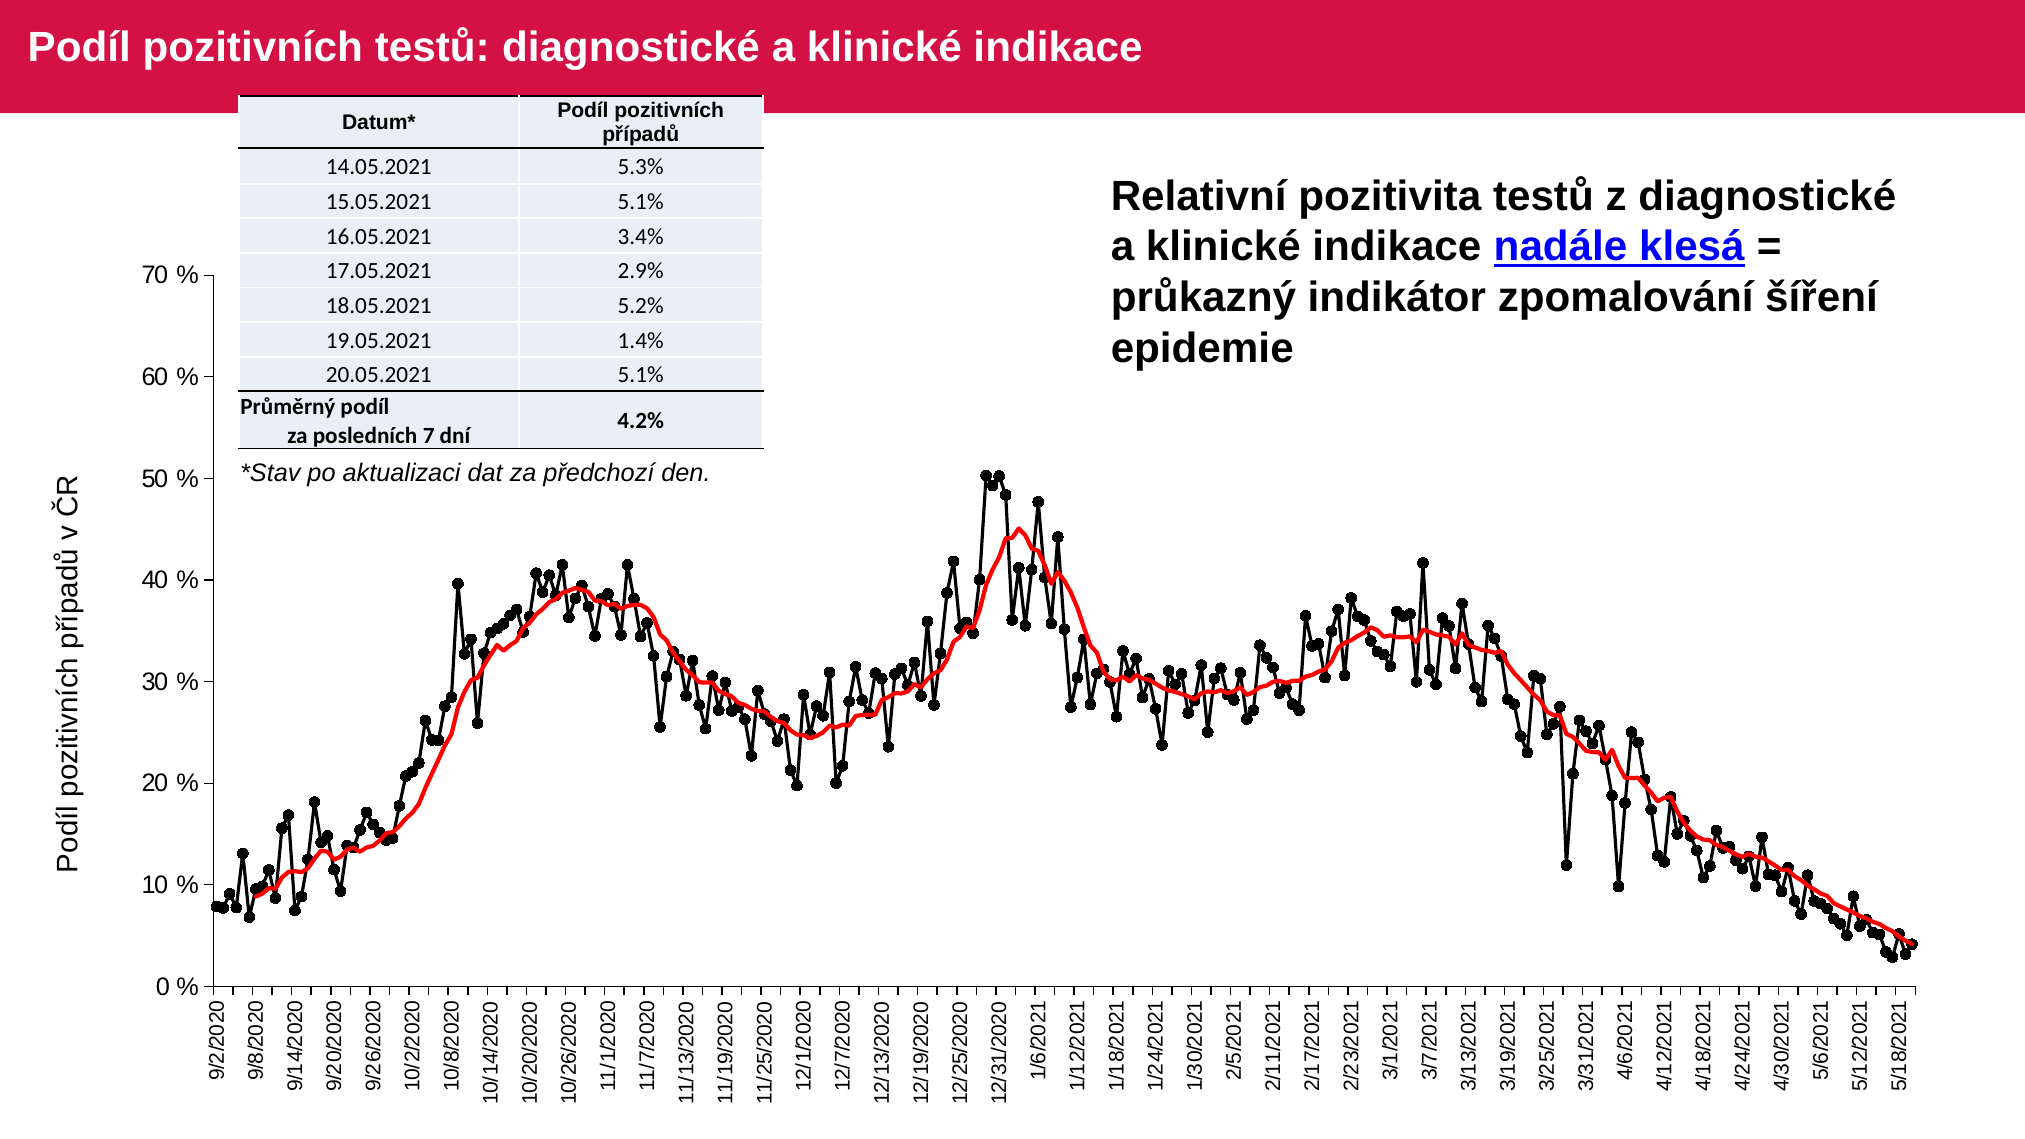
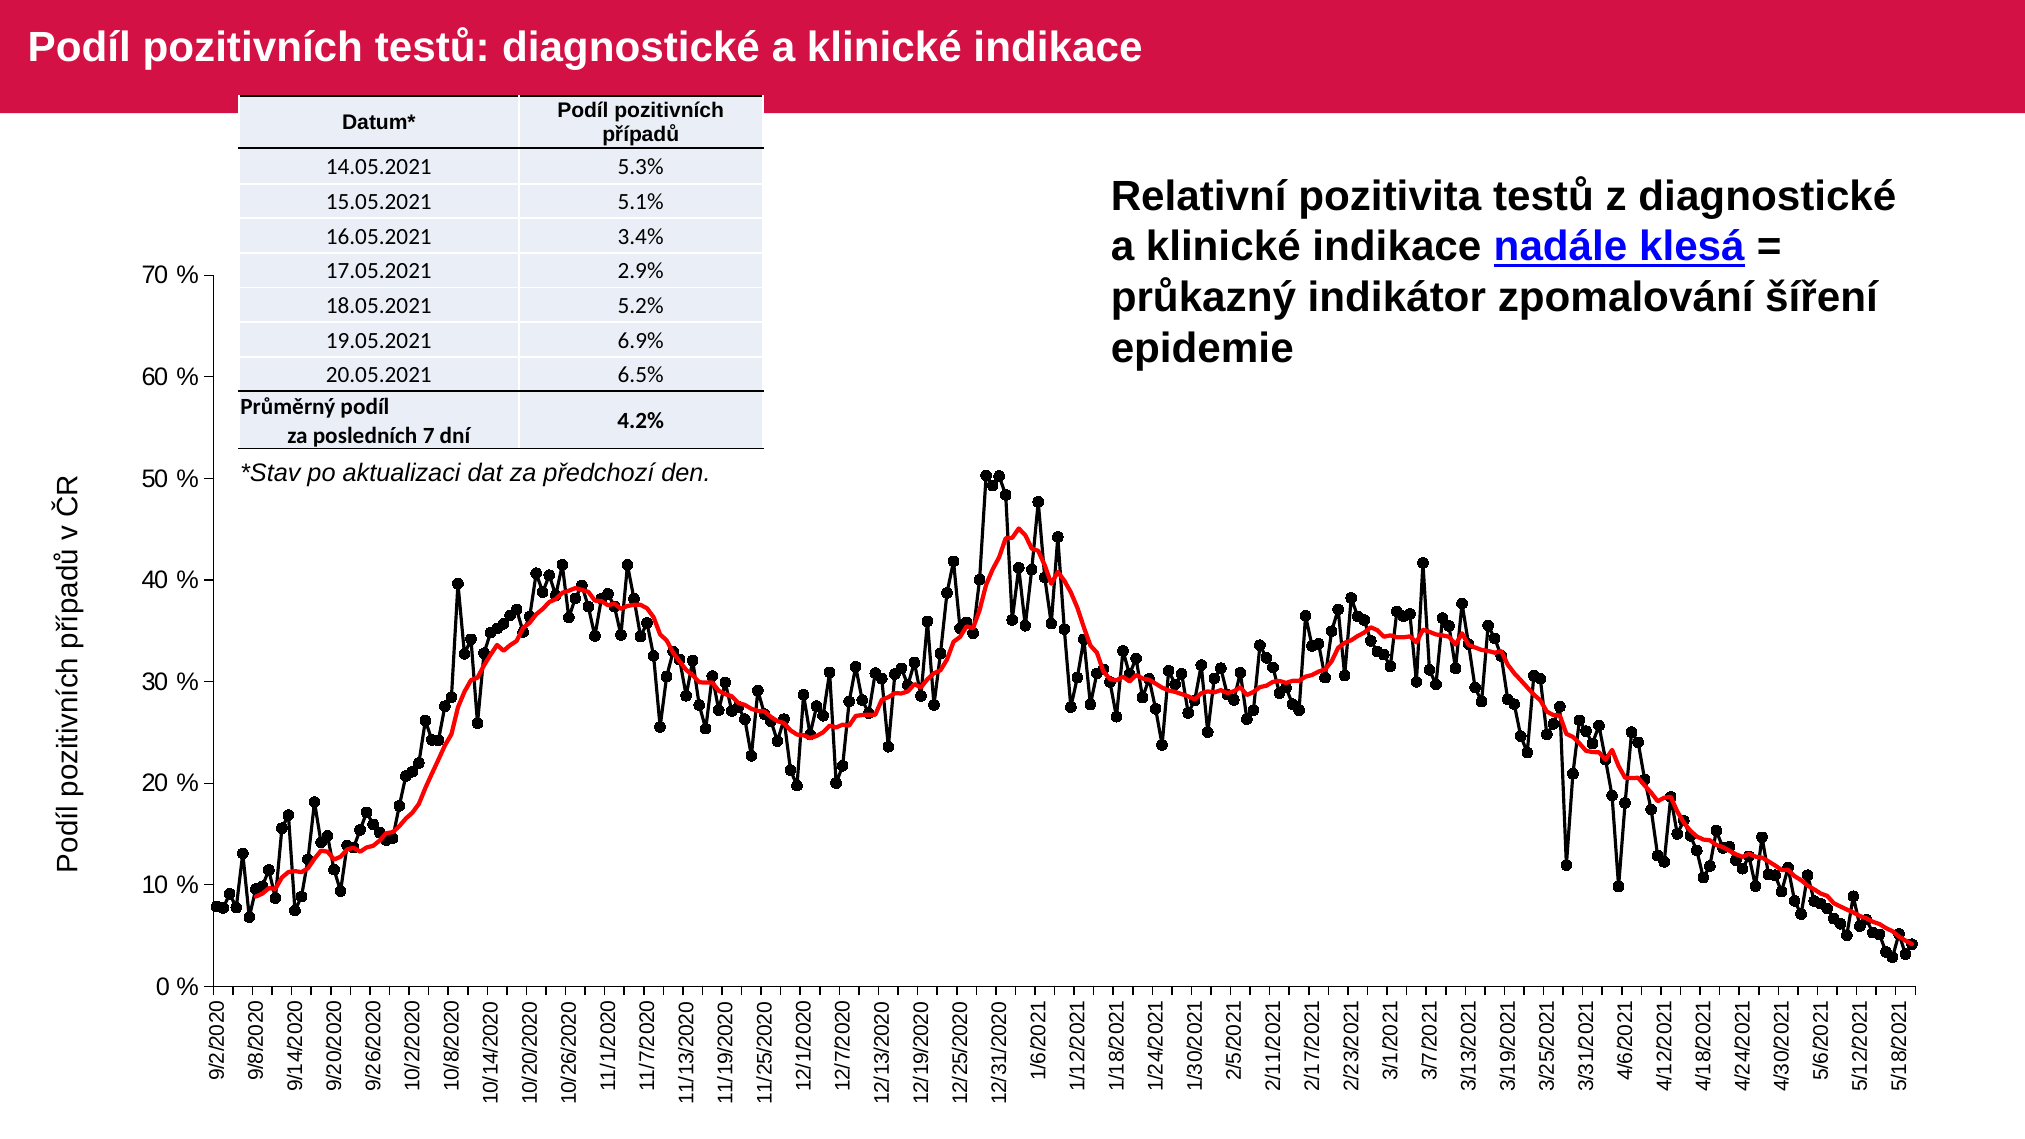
1.4%: 1.4% -> 6.9% (641, 340)
20.05.2021 5.1%: 5.1% -> 6.5% (641, 375)
